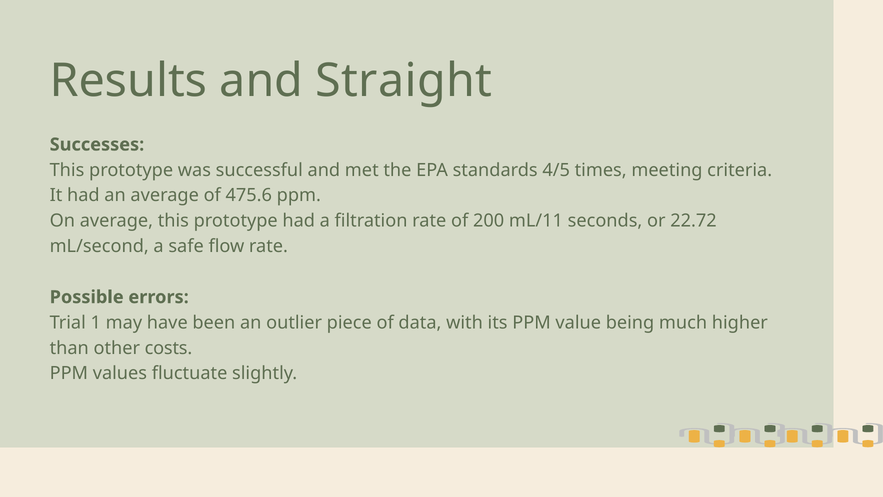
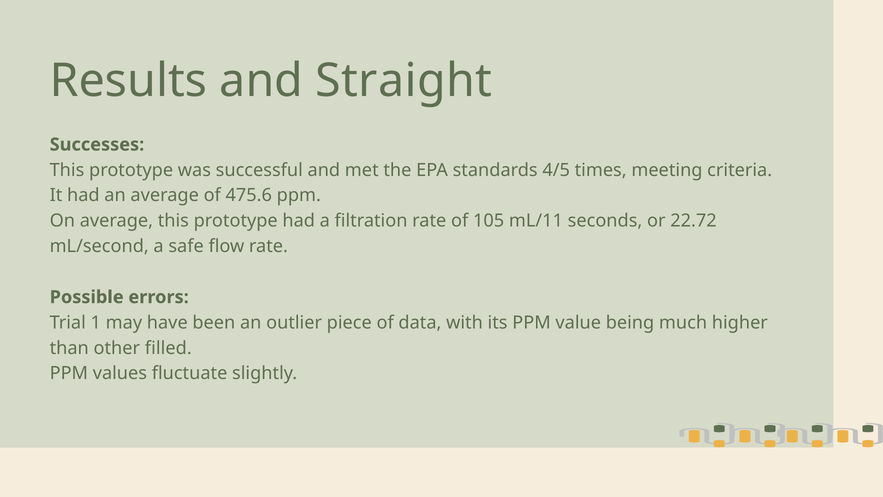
200: 200 -> 105 (489, 221)
costs: costs -> filled (168, 348)
